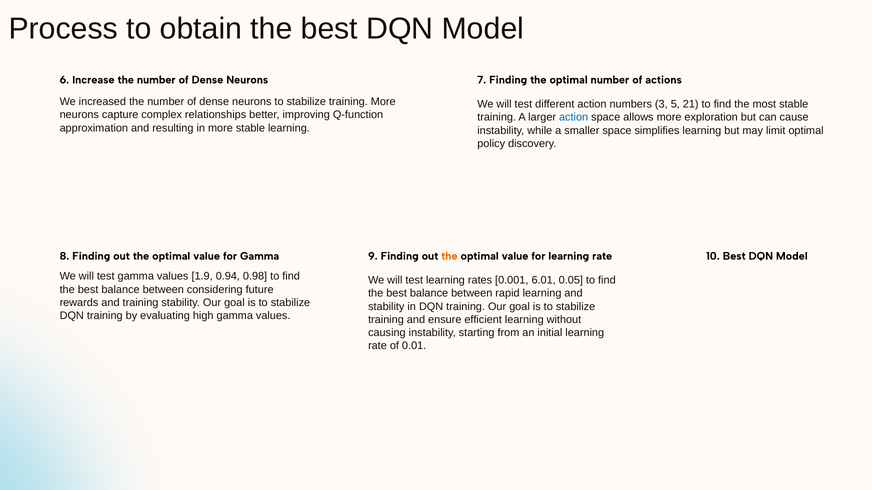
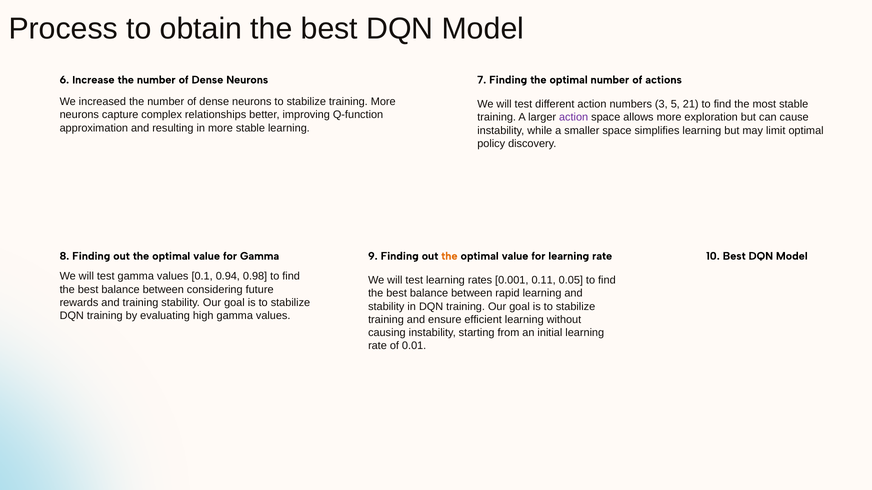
action colour: blue -> purple (574, 117)
1.9: 1.9 -> 0.1 (202, 277)
6.01: 6.01 -> 0.11 (544, 281)
